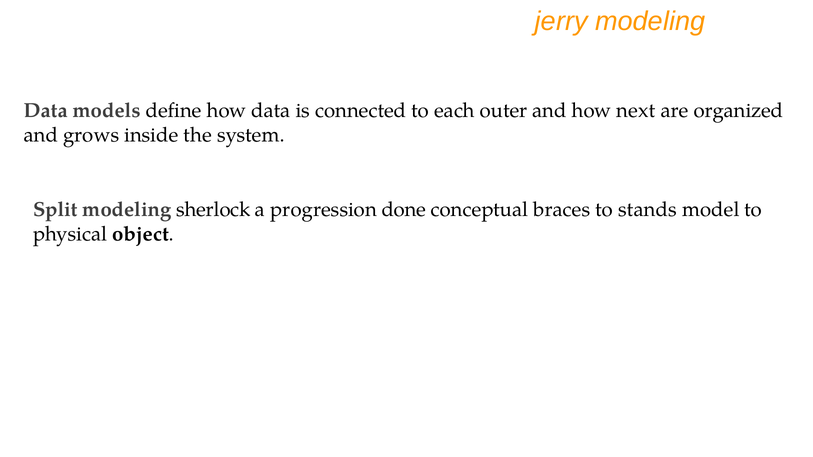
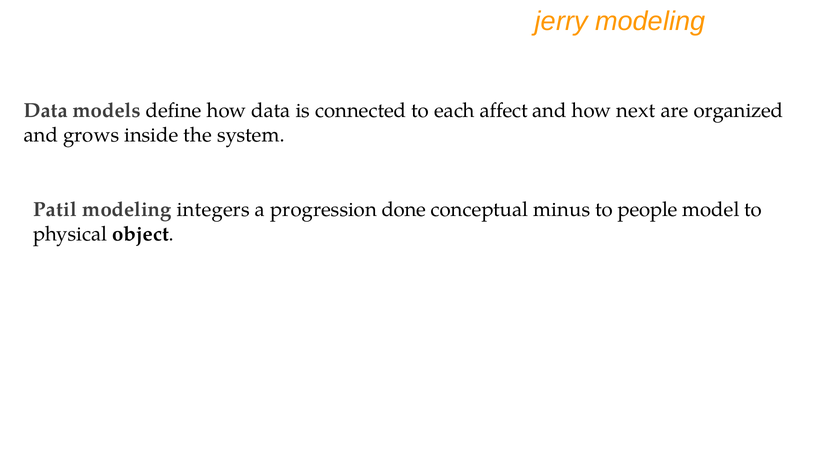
outer: outer -> affect (504, 111)
Split: Split -> Patil (55, 210)
sherlock: sherlock -> integers (213, 210)
braces: braces -> minus (562, 210)
stands: stands -> people (648, 210)
